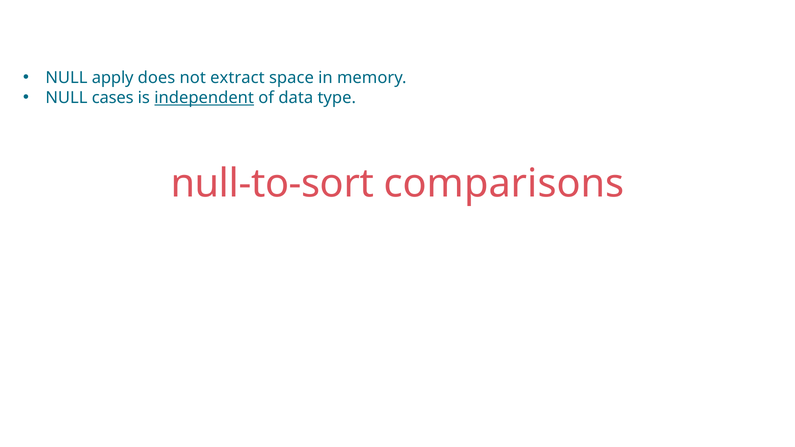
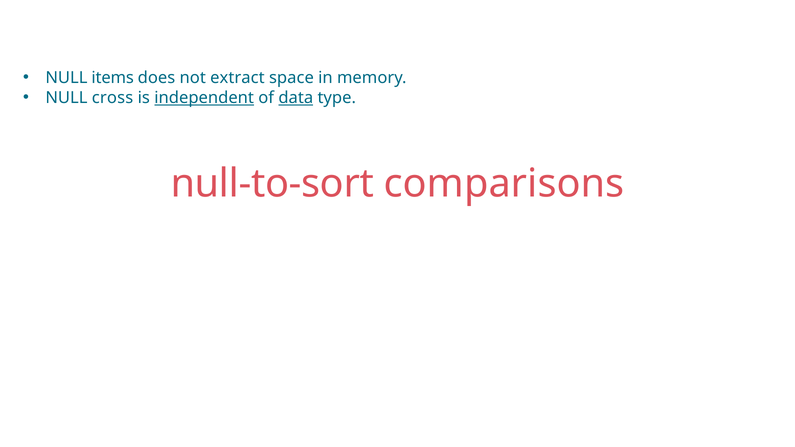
apply: apply -> items (113, 78)
cases: cases -> cross (113, 98)
data underline: none -> present (296, 98)
